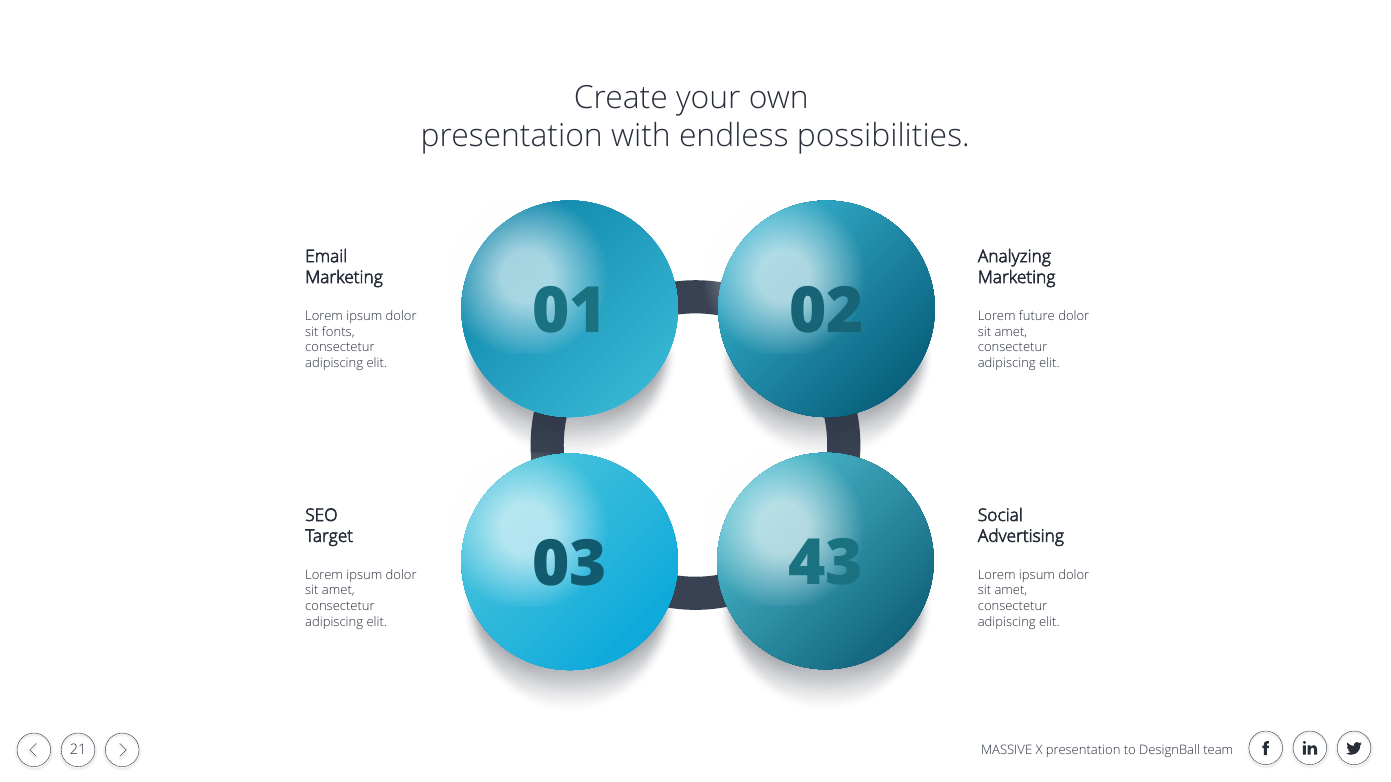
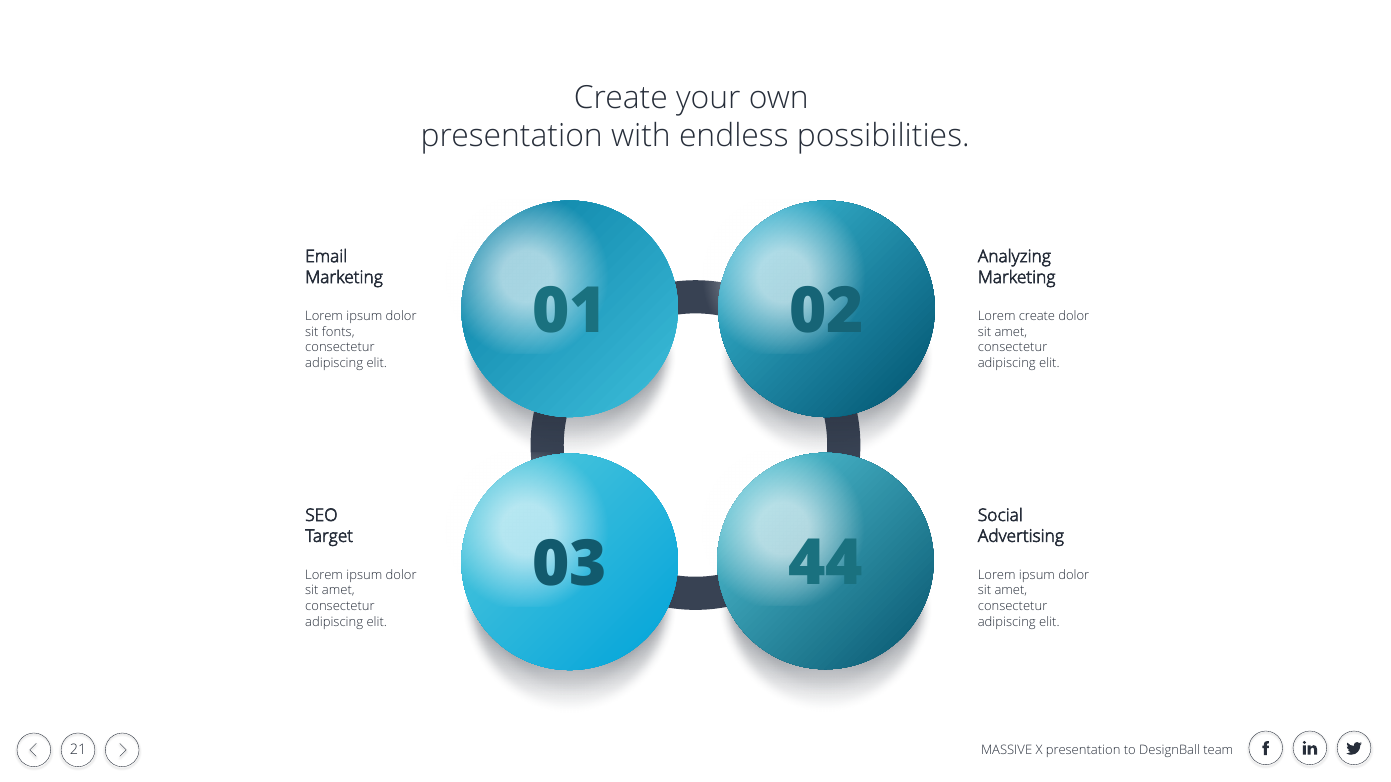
Lorem future: future -> create (1037, 316)
43: 43 -> 44 (825, 564)
